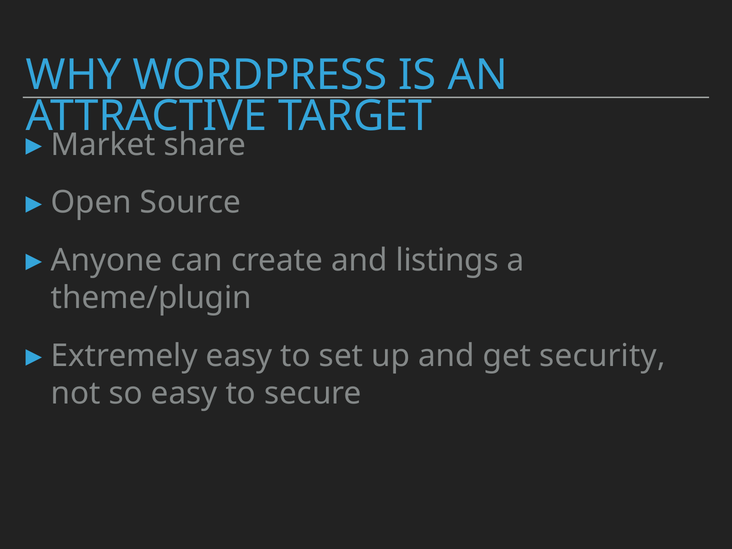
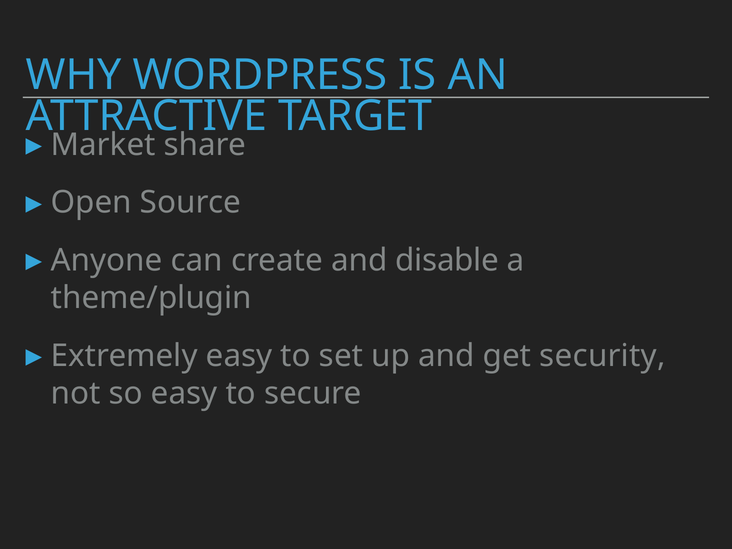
listings: listings -> disable (447, 260)
